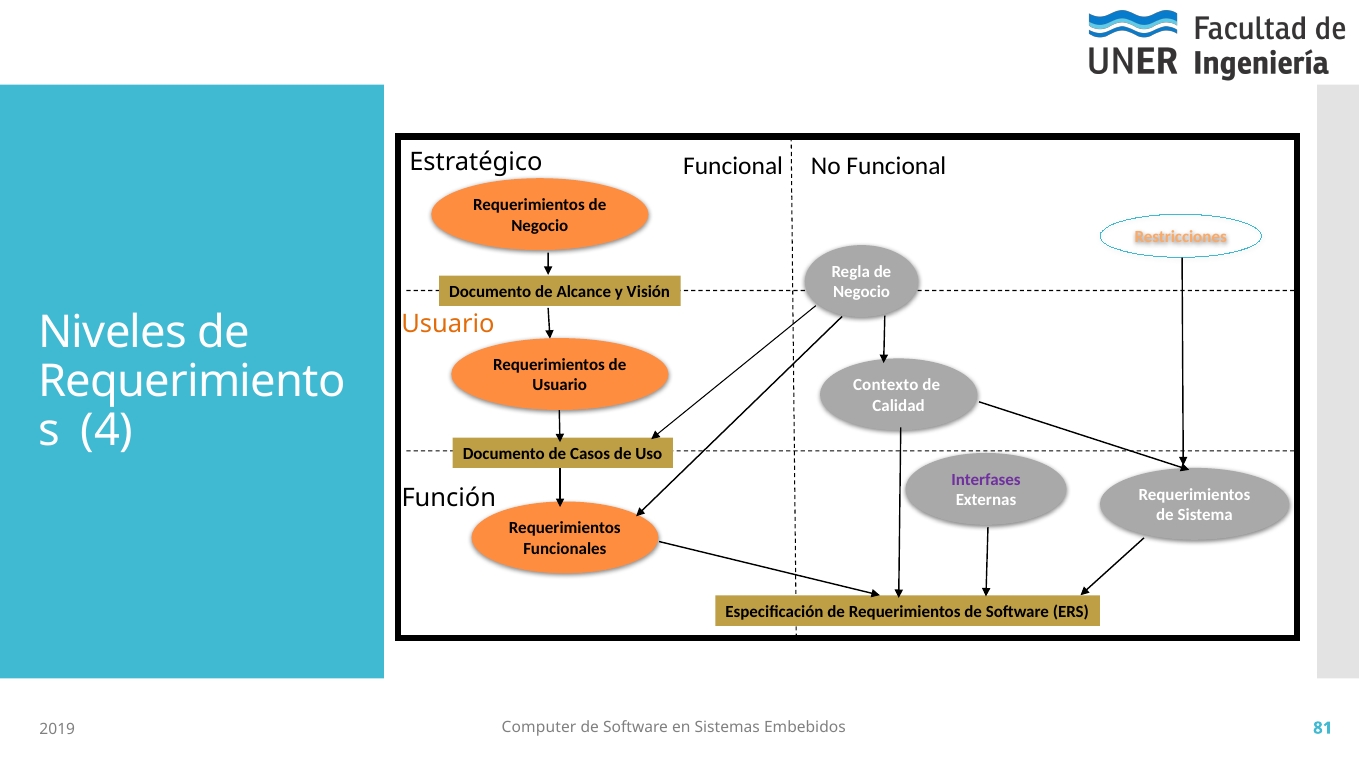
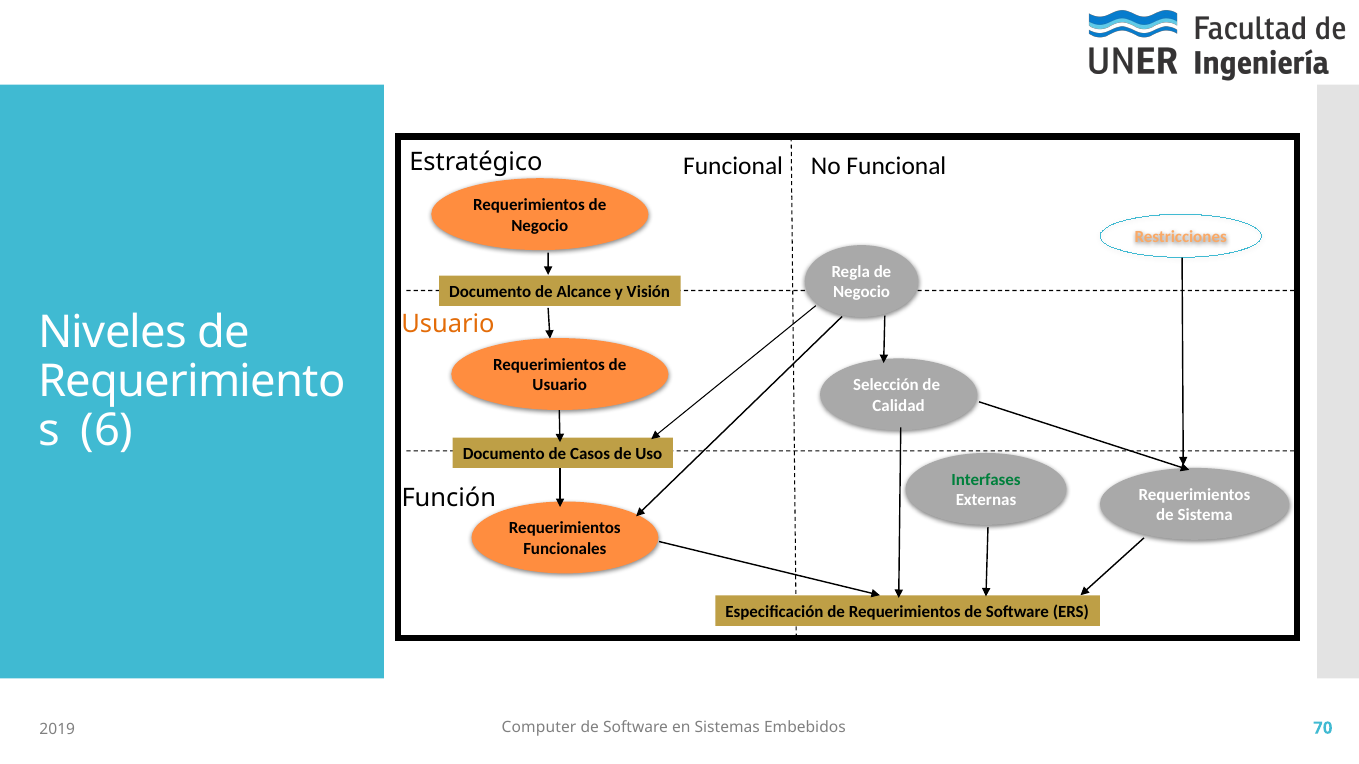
Contexto: Contexto -> Selección (886, 386)
4: 4 -> 6 (107, 430)
Interfases colour: purple -> green (986, 480)
81: 81 -> 70 (1323, 728)
